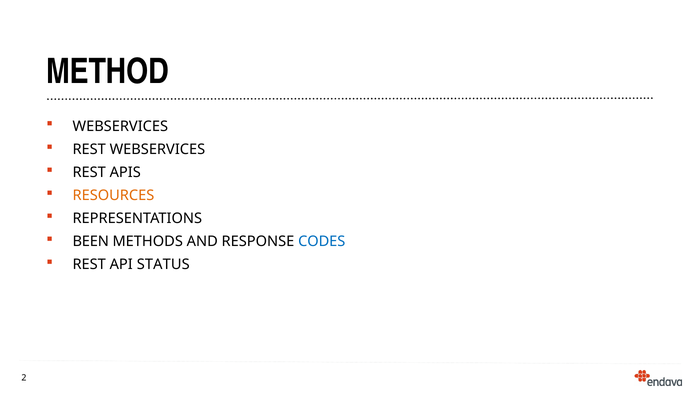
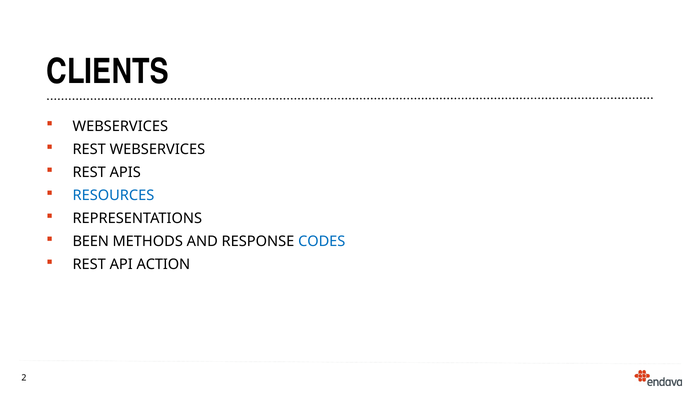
METHOD: METHOD -> CLIENTS (108, 72)
RESOURCES colour: orange -> blue (113, 195)
STATUS: STATUS -> ACTION (163, 264)
